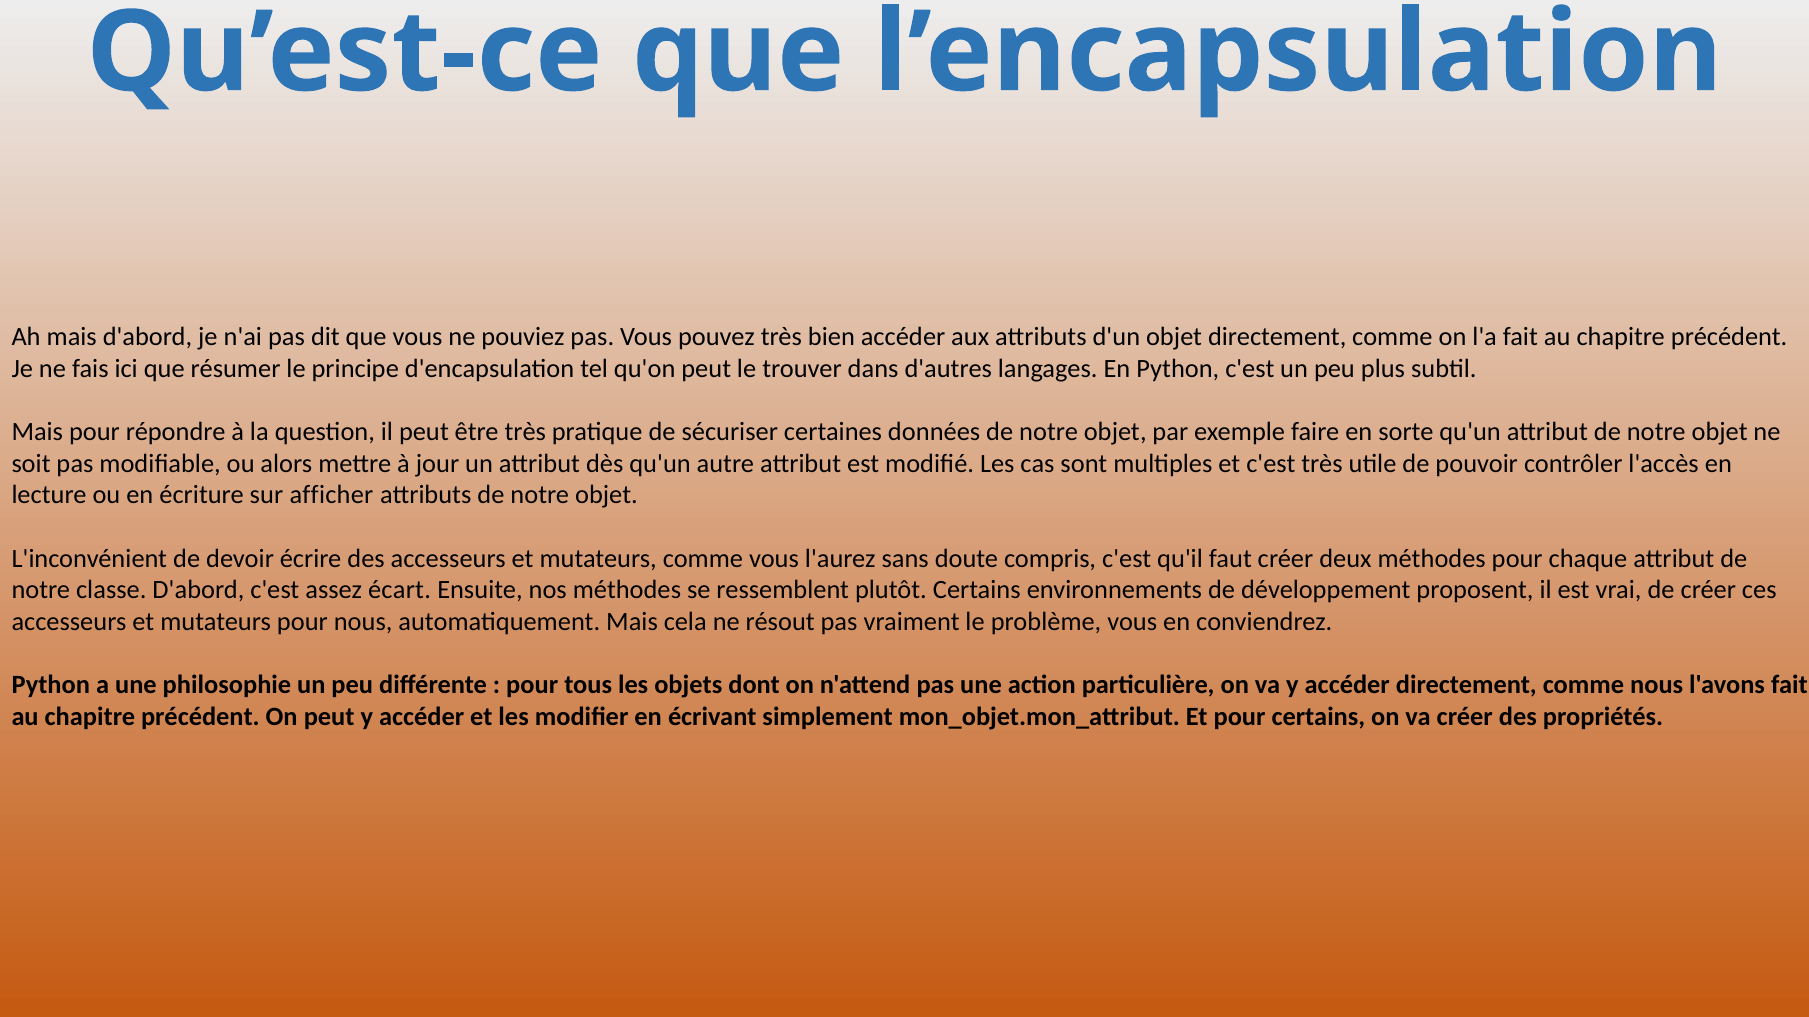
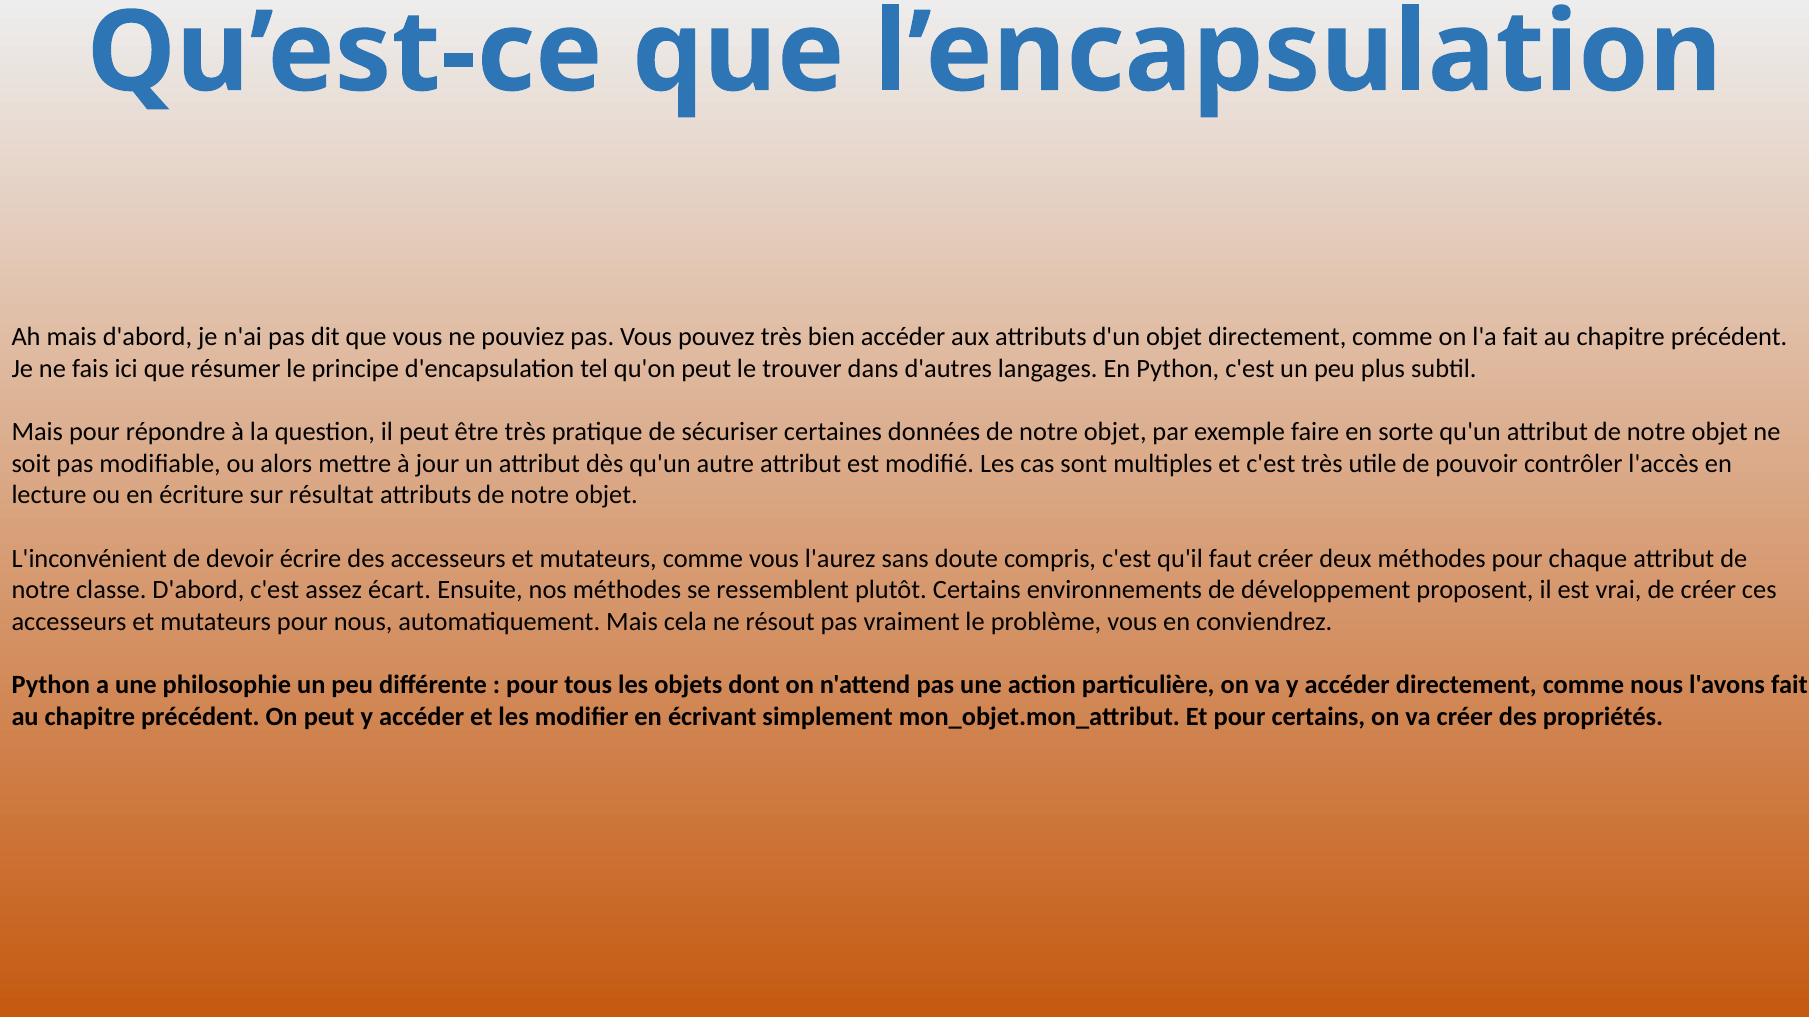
afficher: afficher -> résultat (331, 496)
